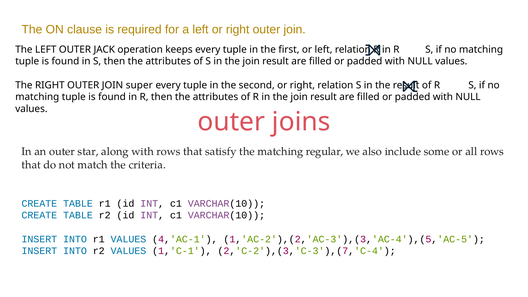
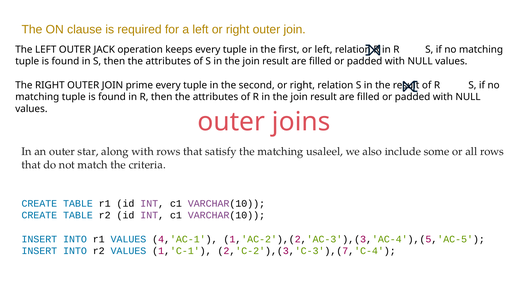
super: super -> prime (139, 85)
regular: regular -> usaleel (325, 152)
